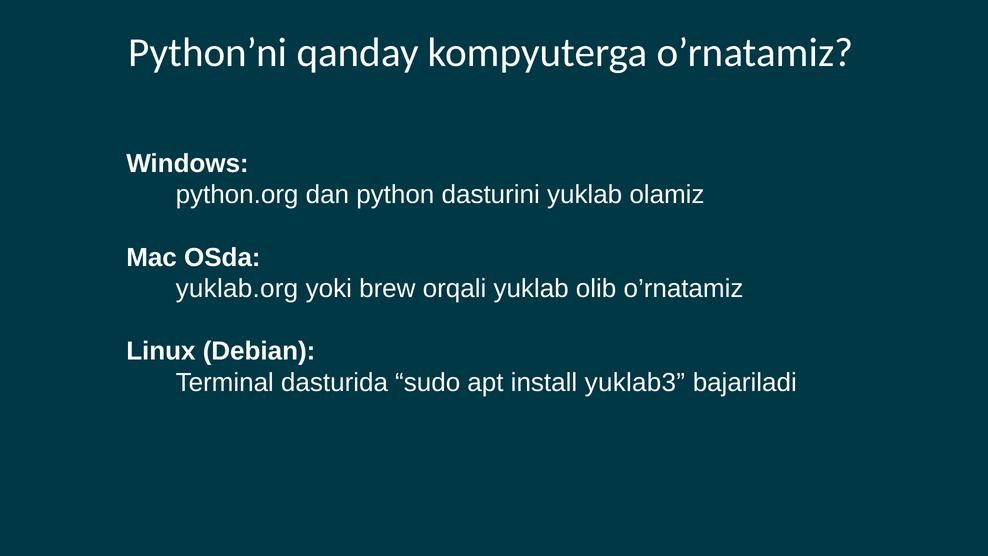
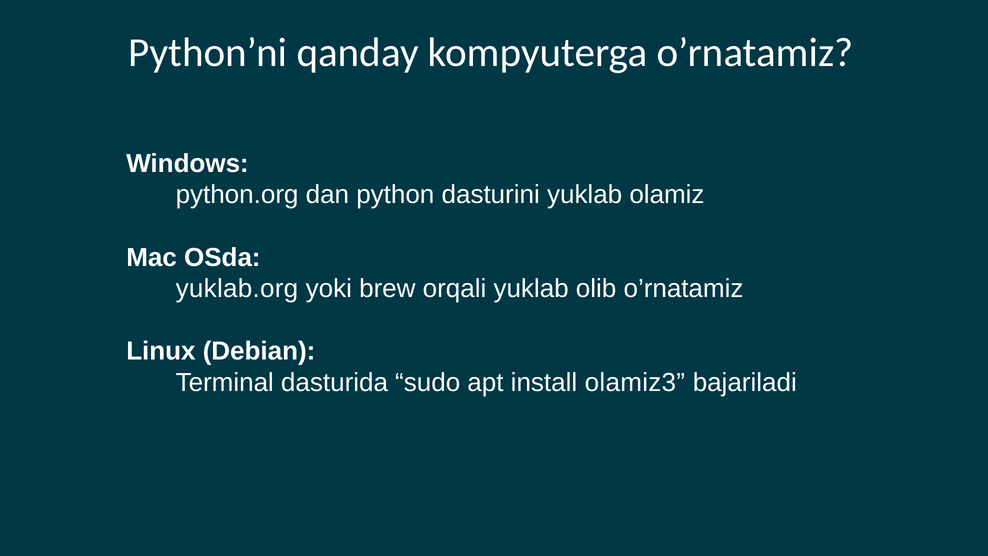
yuklab3: yuklab3 -> olamiz3 (635, 382)
